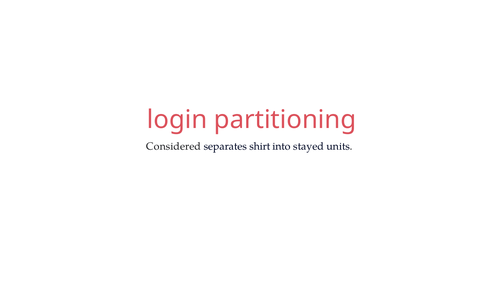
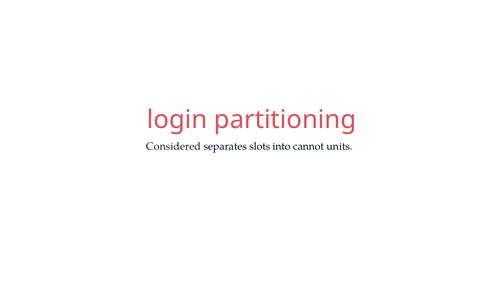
shirt: shirt -> slots (260, 146)
stayed: stayed -> cannot (309, 146)
